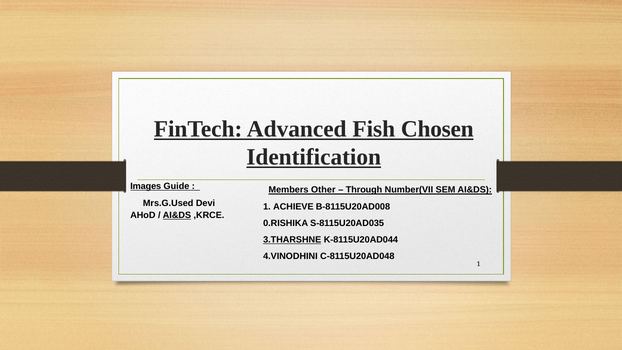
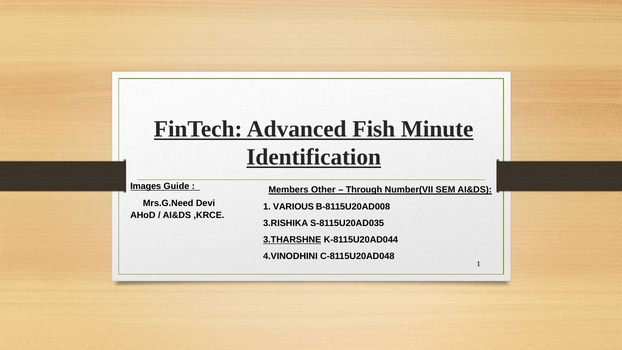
Chosen: Chosen -> Minute (437, 129)
Mrs.G.Used: Mrs.G.Used -> Mrs.G.Need (168, 203)
ACHIEVE: ACHIEVE -> VARIOUS (293, 207)
AI&DS underline: present -> none (177, 215)
0.RISHIKA: 0.RISHIKA -> 3.RISHIKA (286, 223)
